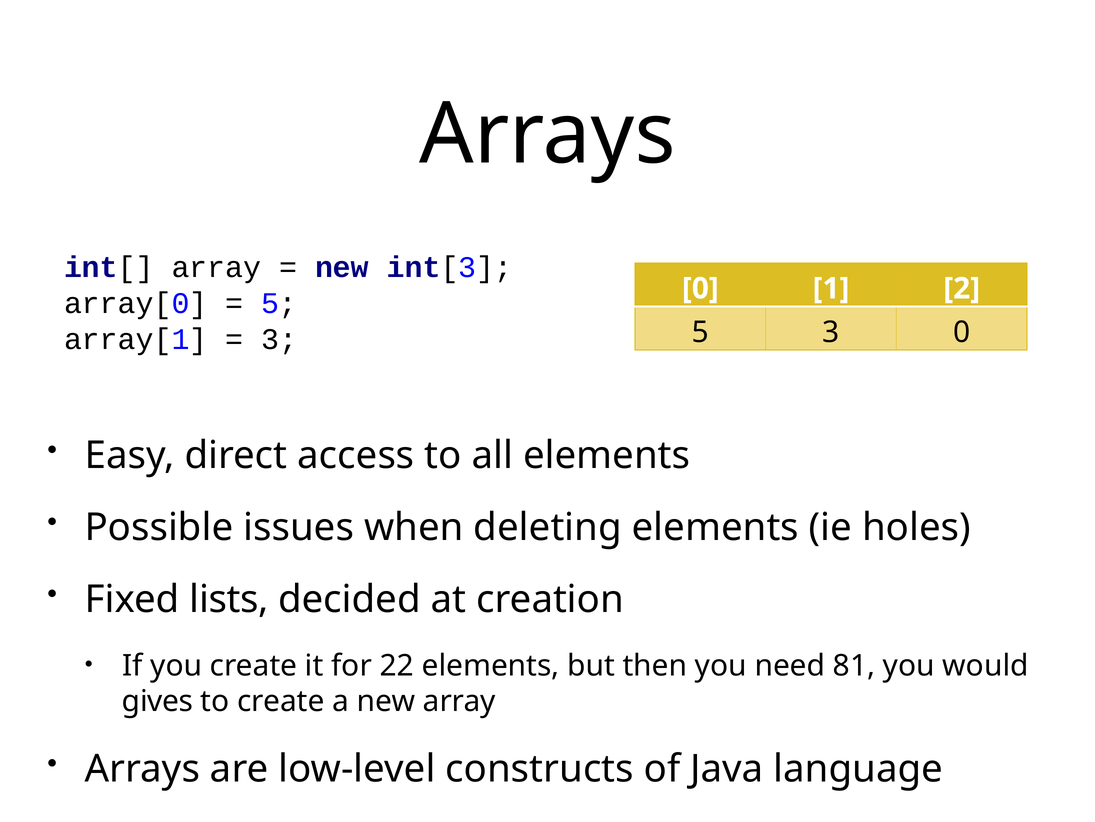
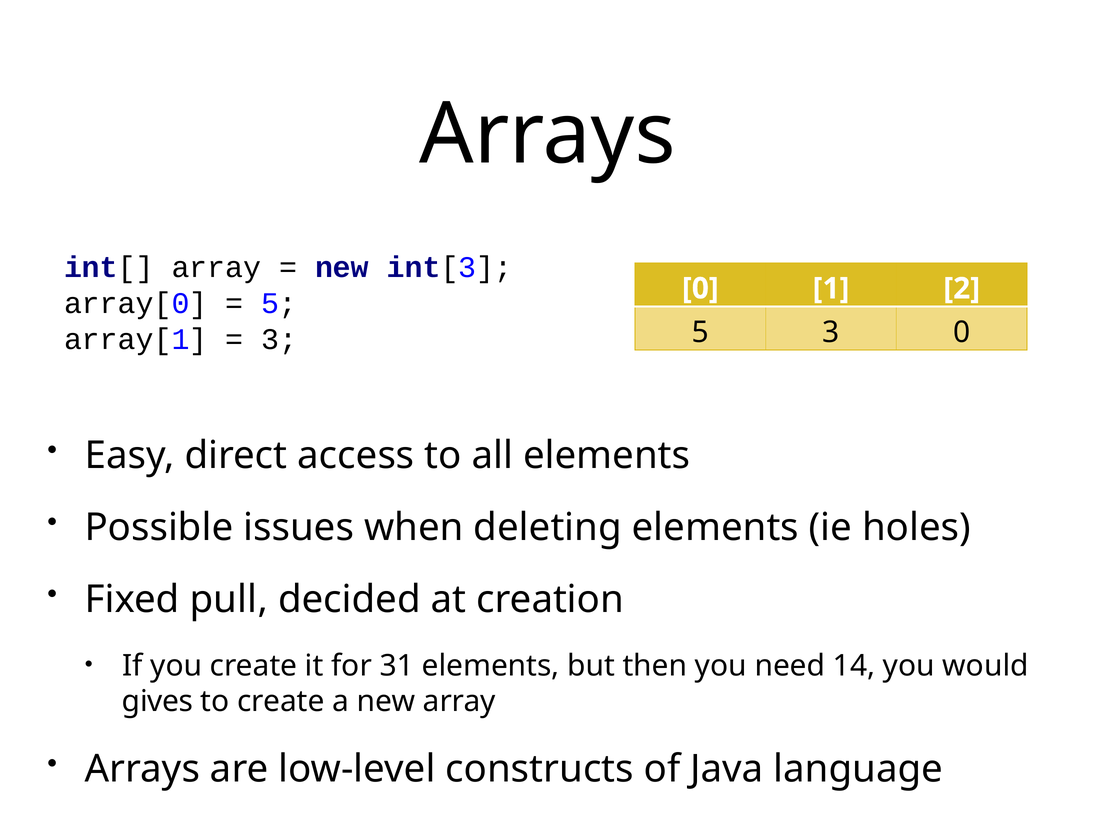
lists: lists -> pull (229, 599)
22: 22 -> 31 (397, 665)
81: 81 -> 14 (854, 665)
